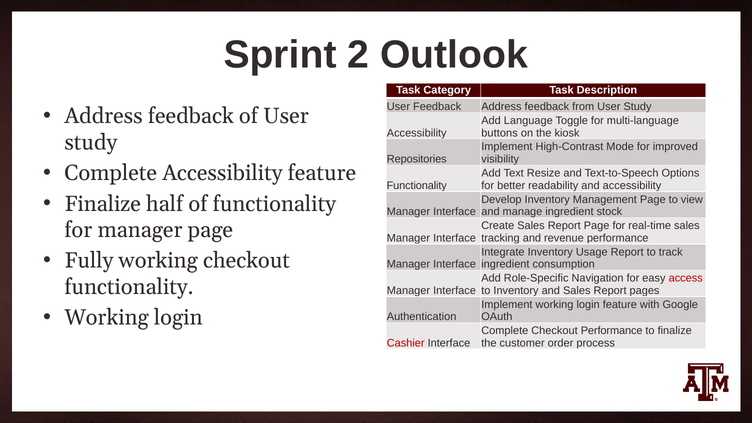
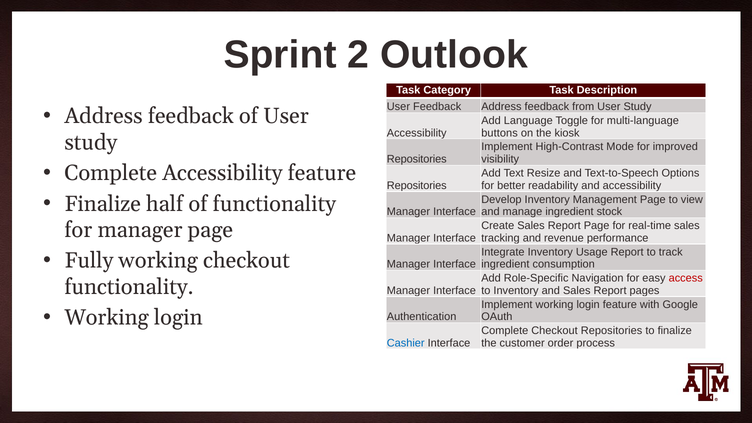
Functionality: Functionality -> Repositories (417, 185)
Checkout Performance: Performance -> Repositories (612, 331)
Cashier colour: red -> blue (406, 343)
